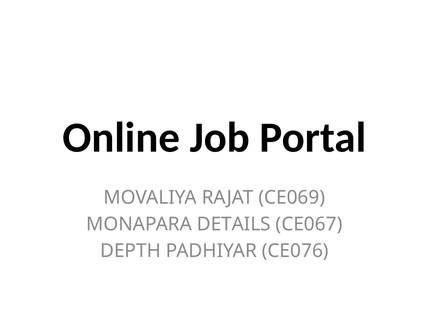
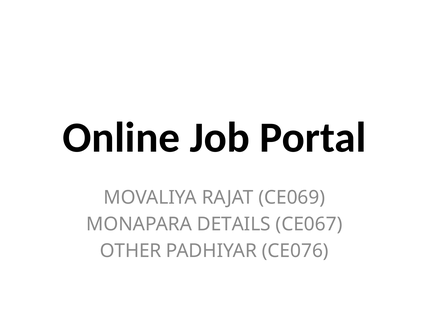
DEPTH: DEPTH -> OTHER (131, 251)
